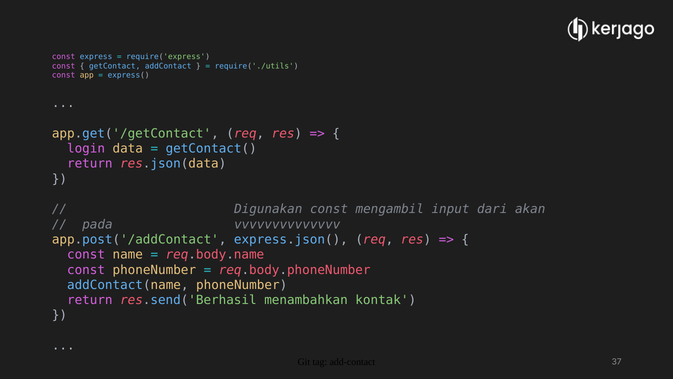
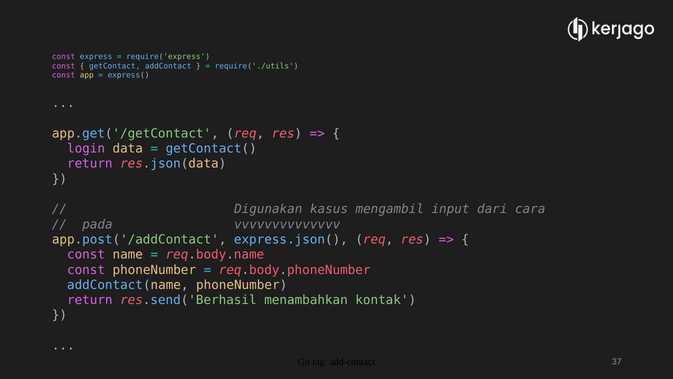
Digunakan const: const -> kasus (329, 209)
akan: akan -> cara (530, 209)
